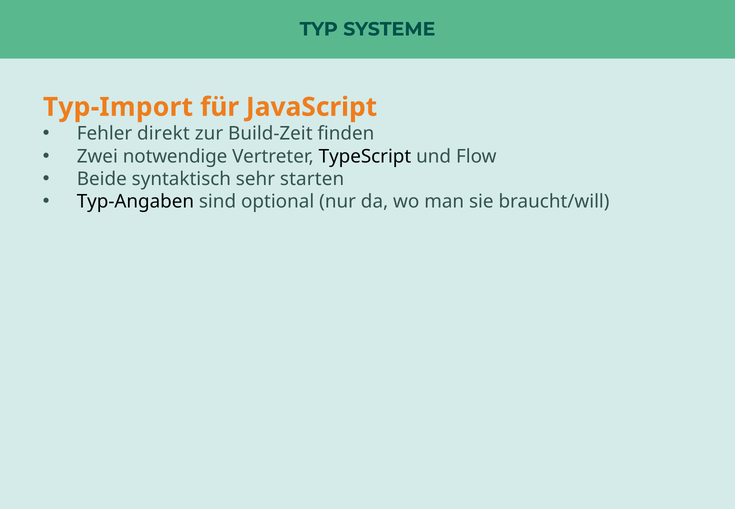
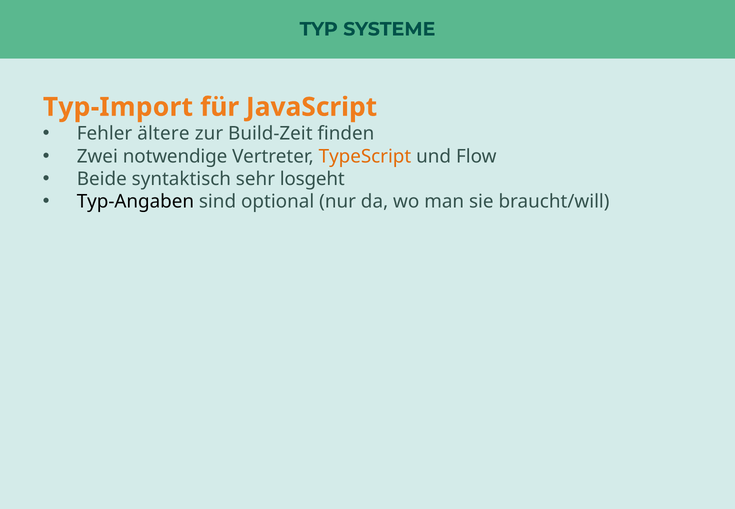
direkt: direkt -> ältere (163, 134)
TypeScript colour: black -> orange (365, 156)
starten: starten -> losgeht (312, 179)
